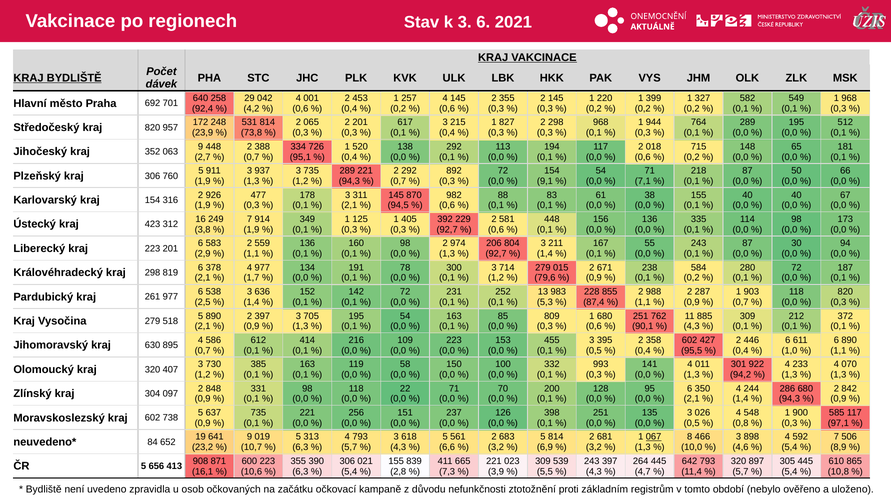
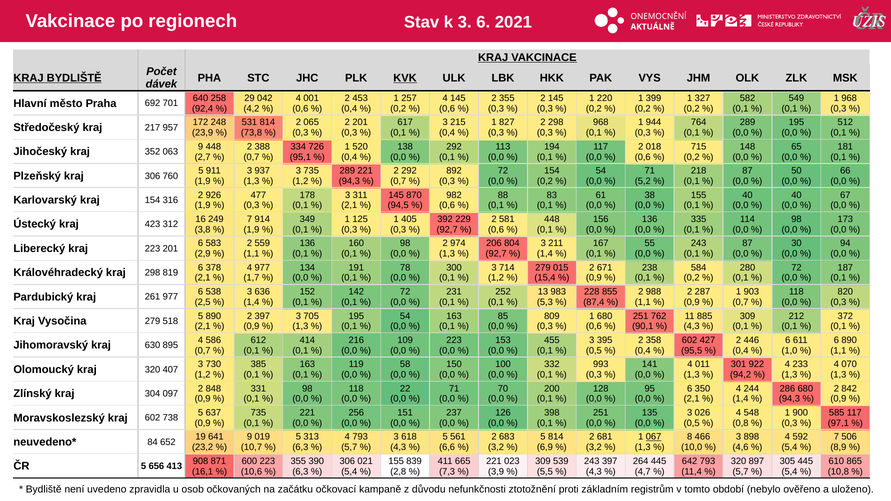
KVK underline: none -> present (405, 78)
kraj 820: 820 -> 217 (152, 128)
9,1: 9,1 -> 0,2 (545, 181)
7,1: 7,1 -> 5,2 (643, 181)
79,6: 79,6 -> 15,4 (545, 278)
